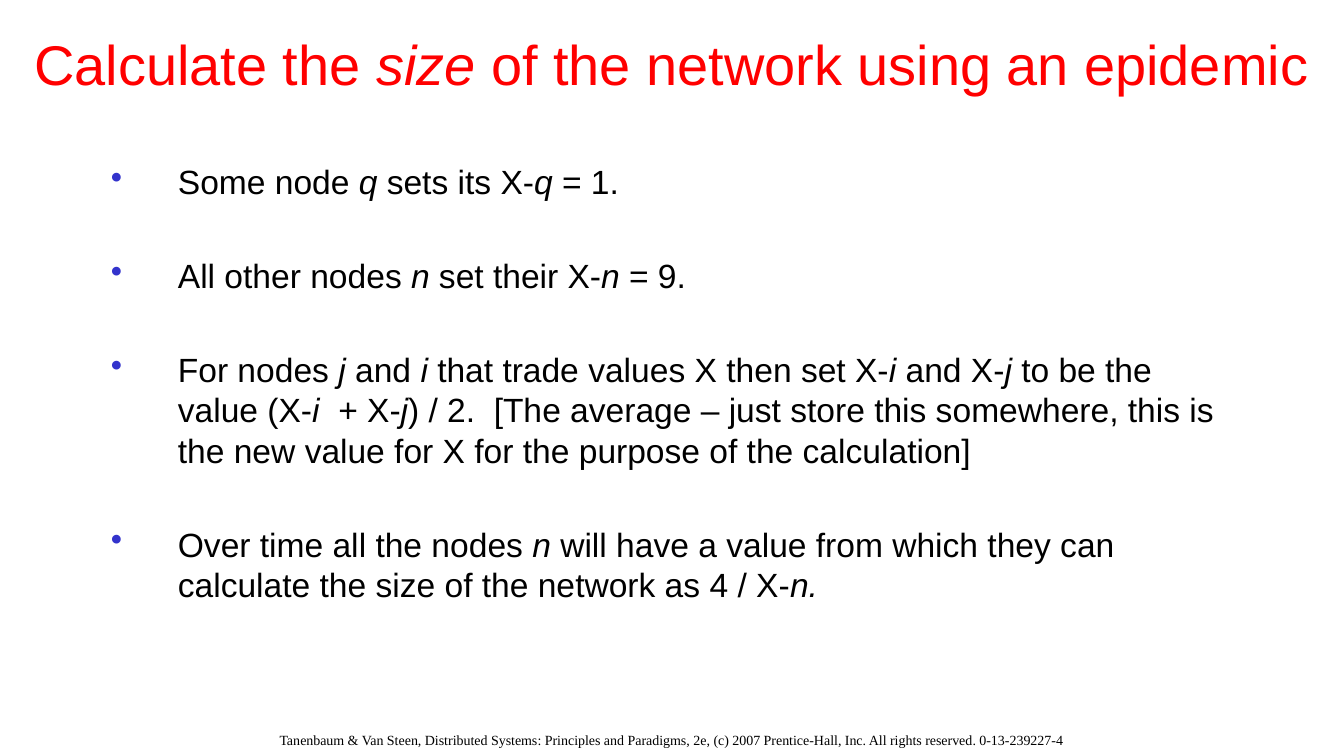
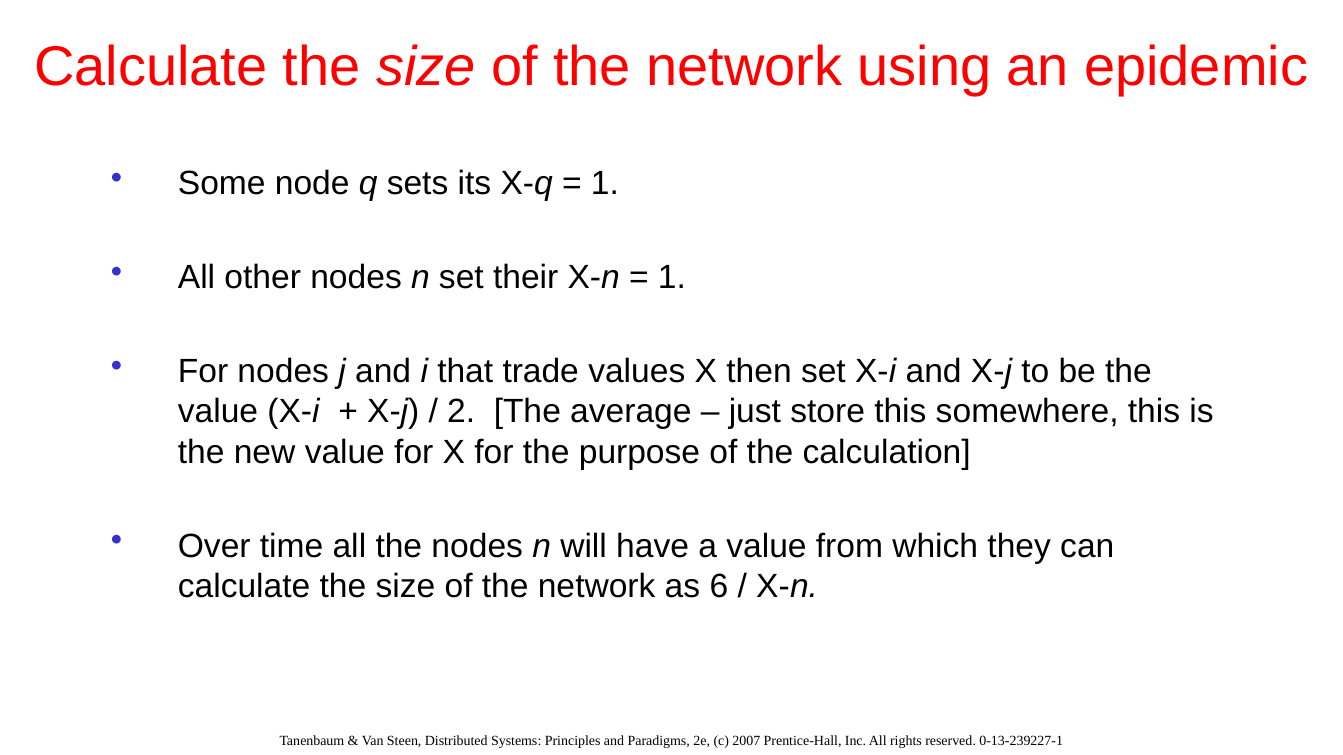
9: 9 -> 1 (672, 278)
4: 4 -> 6 (719, 587)
0-13-239227-4: 0-13-239227-4 -> 0-13-239227-1 (1021, 741)
